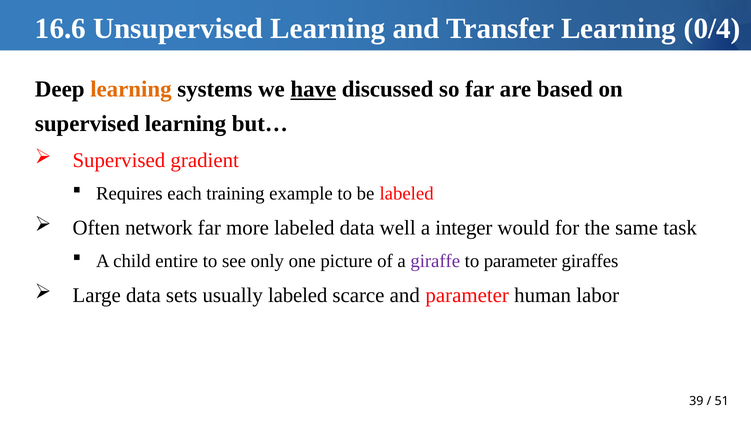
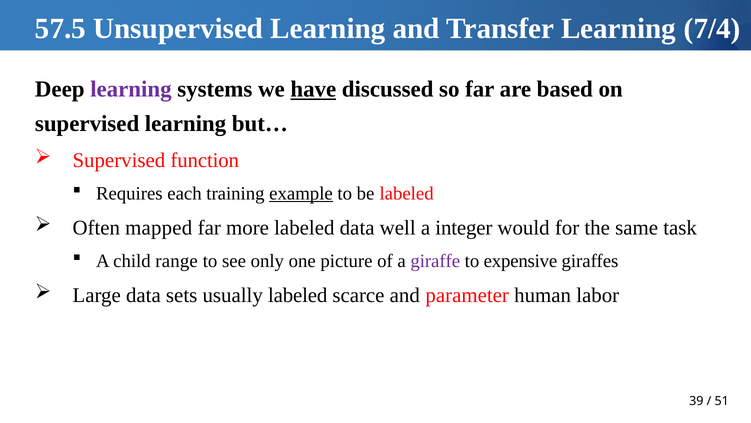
16.6: 16.6 -> 57.5 (60, 29)
0/4: 0/4 -> 7/4 (712, 29)
learning colour: orange -> purple (131, 89)
gradient: gradient -> function (205, 160)
example underline: none -> present (301, 193)
network: network -> mapped (159, 228)
entire: entire -> range (177, 261)
to parameter: parameter -> expensive (520, 261)
